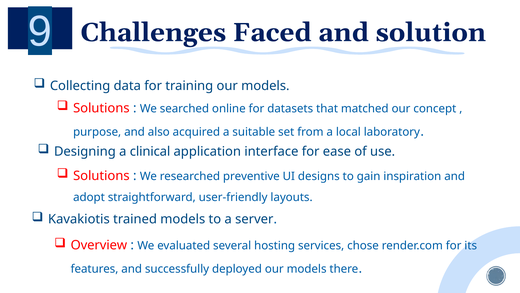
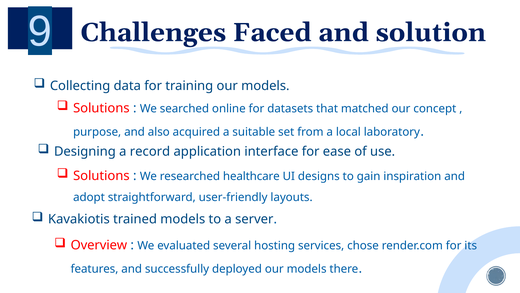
clinical: clinical -> record (150, 151)
preventive: preventive -> healthcare (251, 176)
